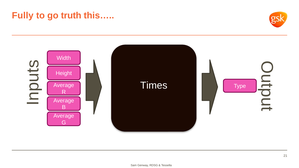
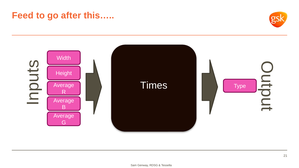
Fully: Fully -> Feed (23, 16)
truth: truth -> after (71, 16)
